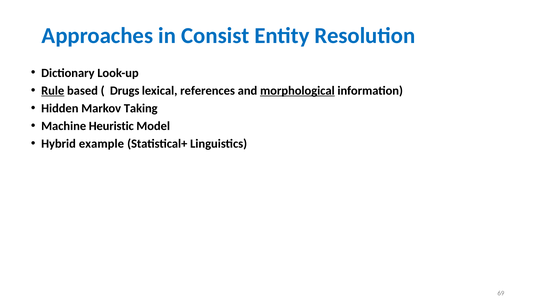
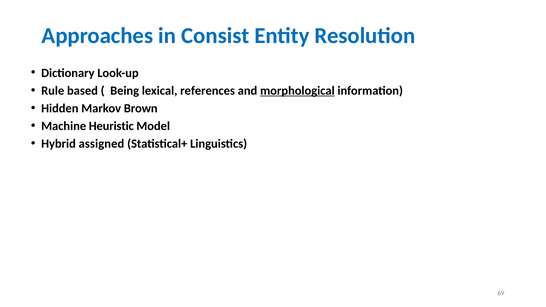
Rule underline: present -> none (53, 91)
Drugs: Drugs -> Being (125, 91)
Taking: Taking -> Brown (141, 108)
example: example -> assigned (101, 144)
